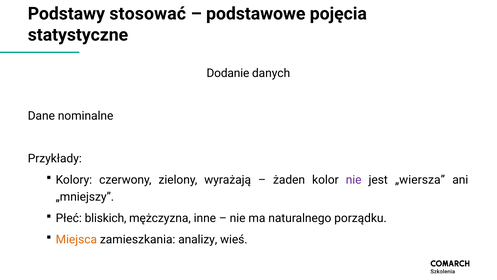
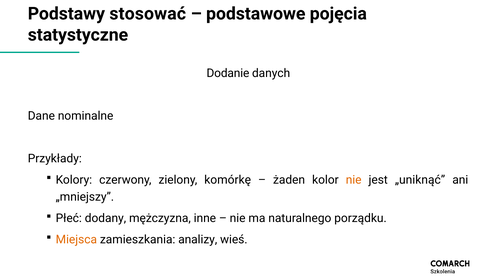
wyrażają: wyrażają -> komórkę (228, 180)
nie colour: purple -> orange (354, 180)
„wiersza: „wiersza -> „uniknąć (420, 180)
bliskich: bliskich -> dodany (105, 218)
